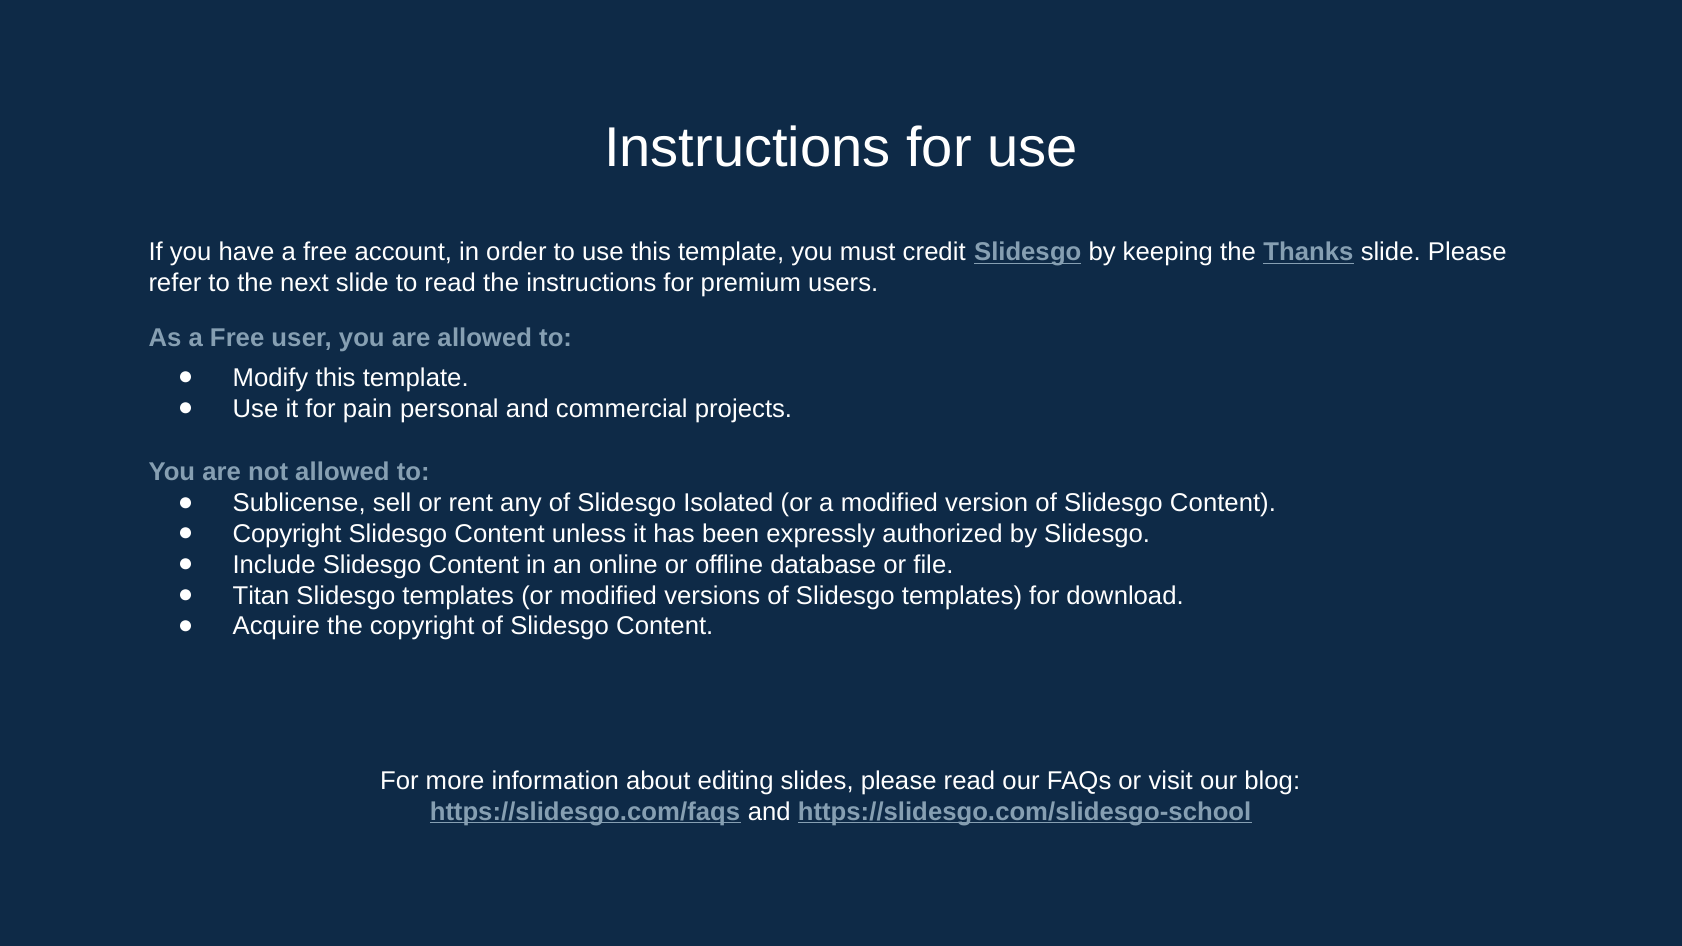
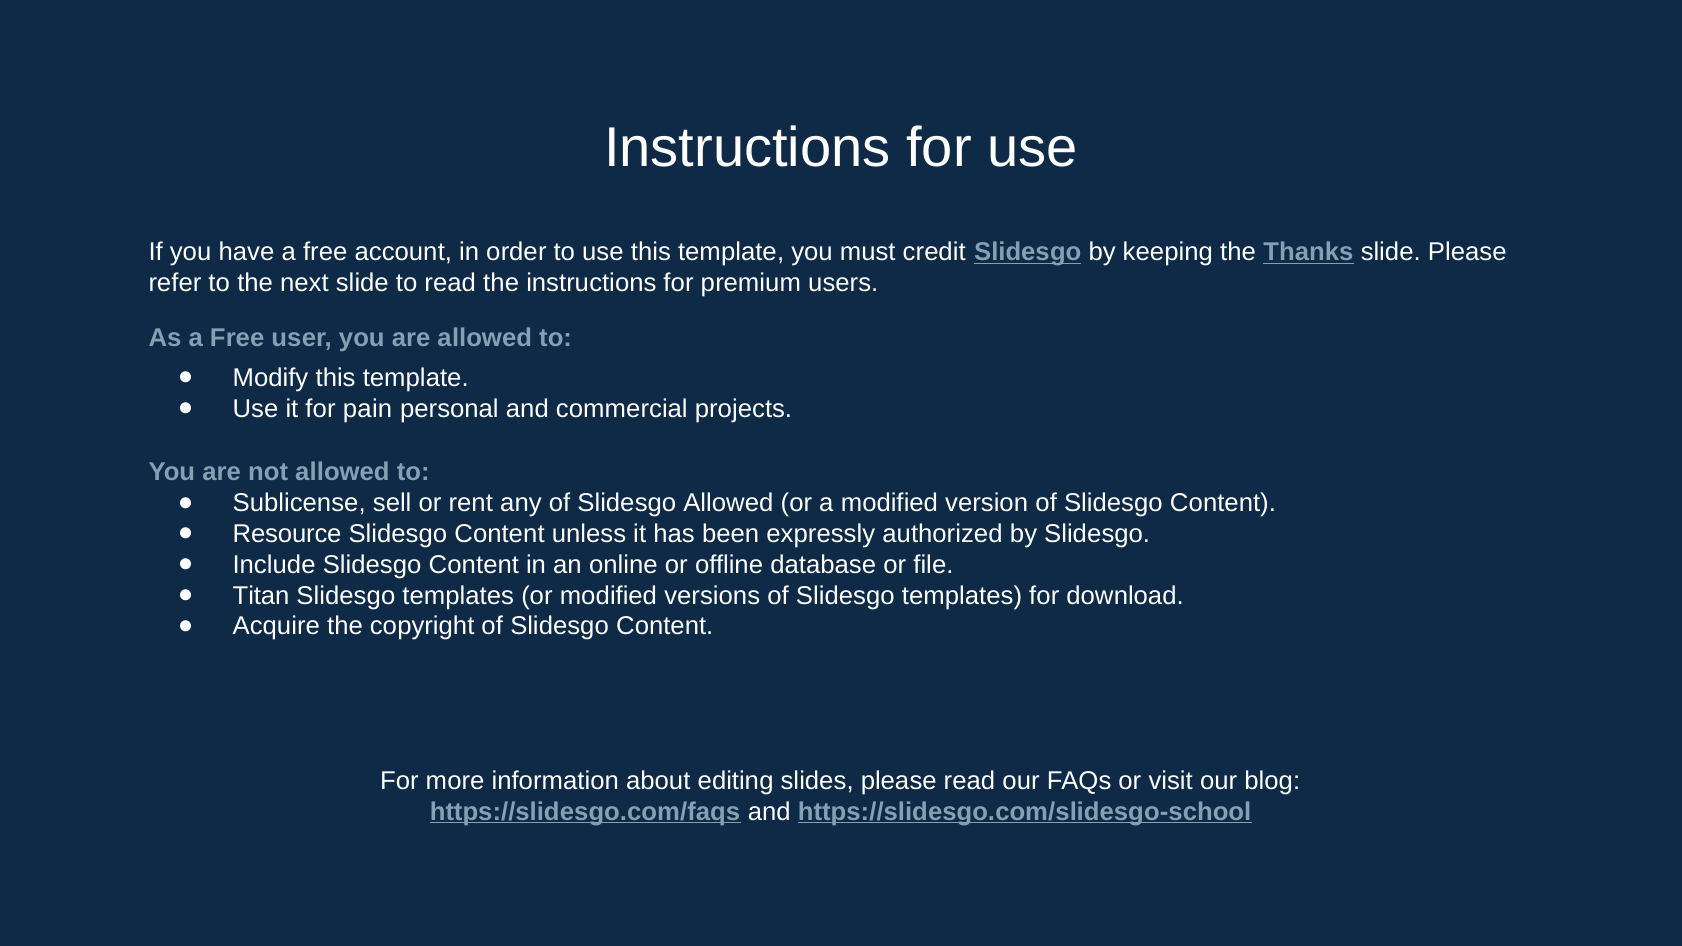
Slidesgo Isolated: Isolated -> Allowed (728, 503)
Copyright: Copyright -> Resource (287, 534)
